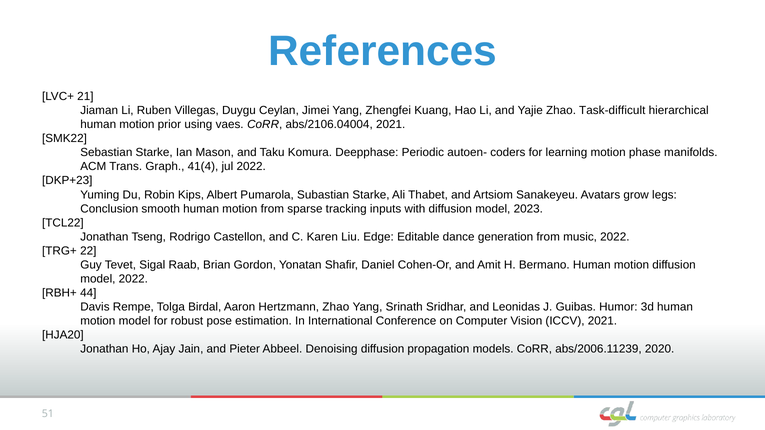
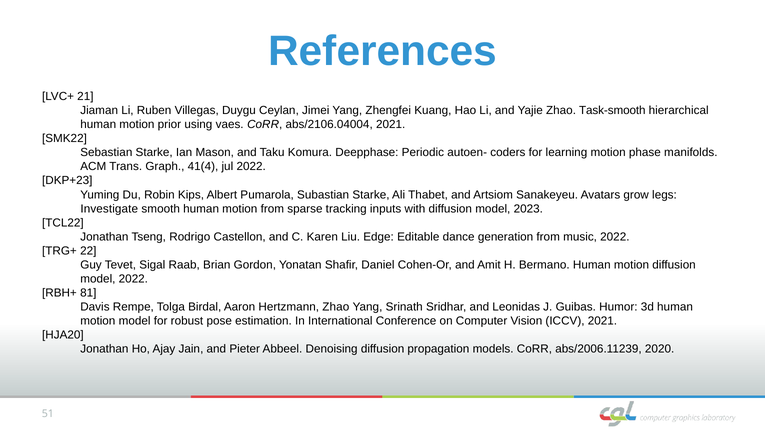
Task-difficult: Task-difficult -> Task-smooth (612, 111)
Conclusion: Conclusion -> Investigate (109, 209)
44: 44 -> 81 (88, 293)
